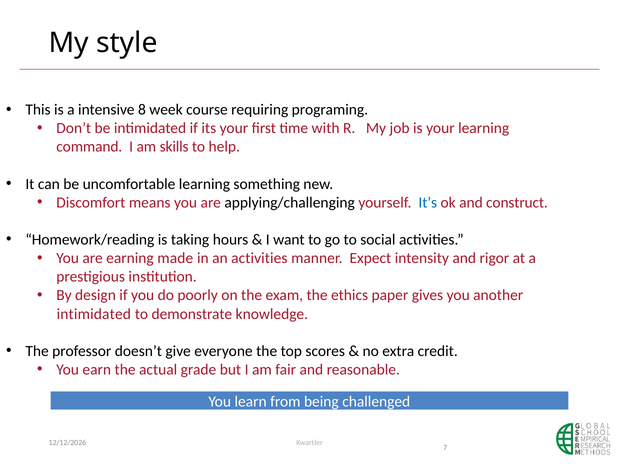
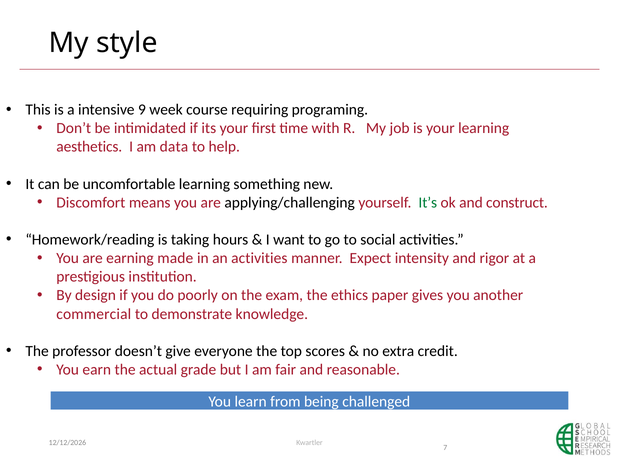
8: 8 -> 9 (142, 110)
command: command -> aesthetics (89, 147)
skills: skills -> data (174, 147)
It’s colour: blue -> green (428, 203)
intimidated: intimidated -> commercial (94, 314)
